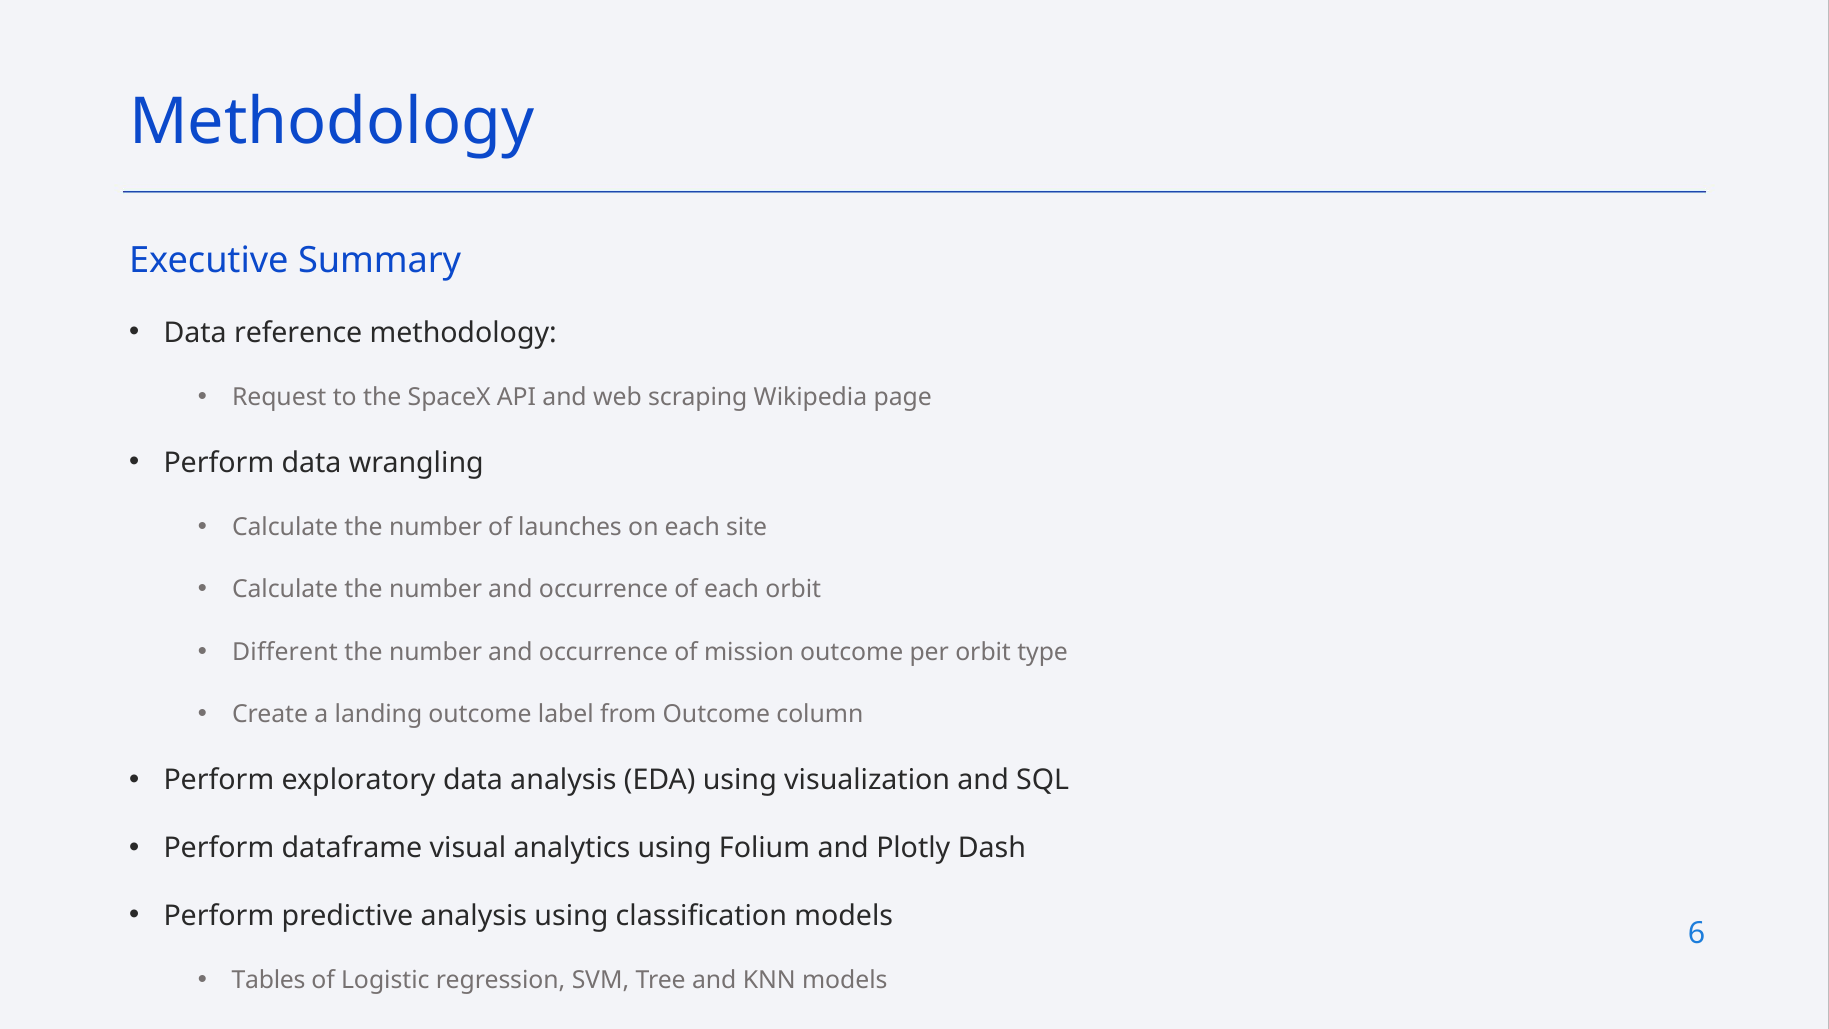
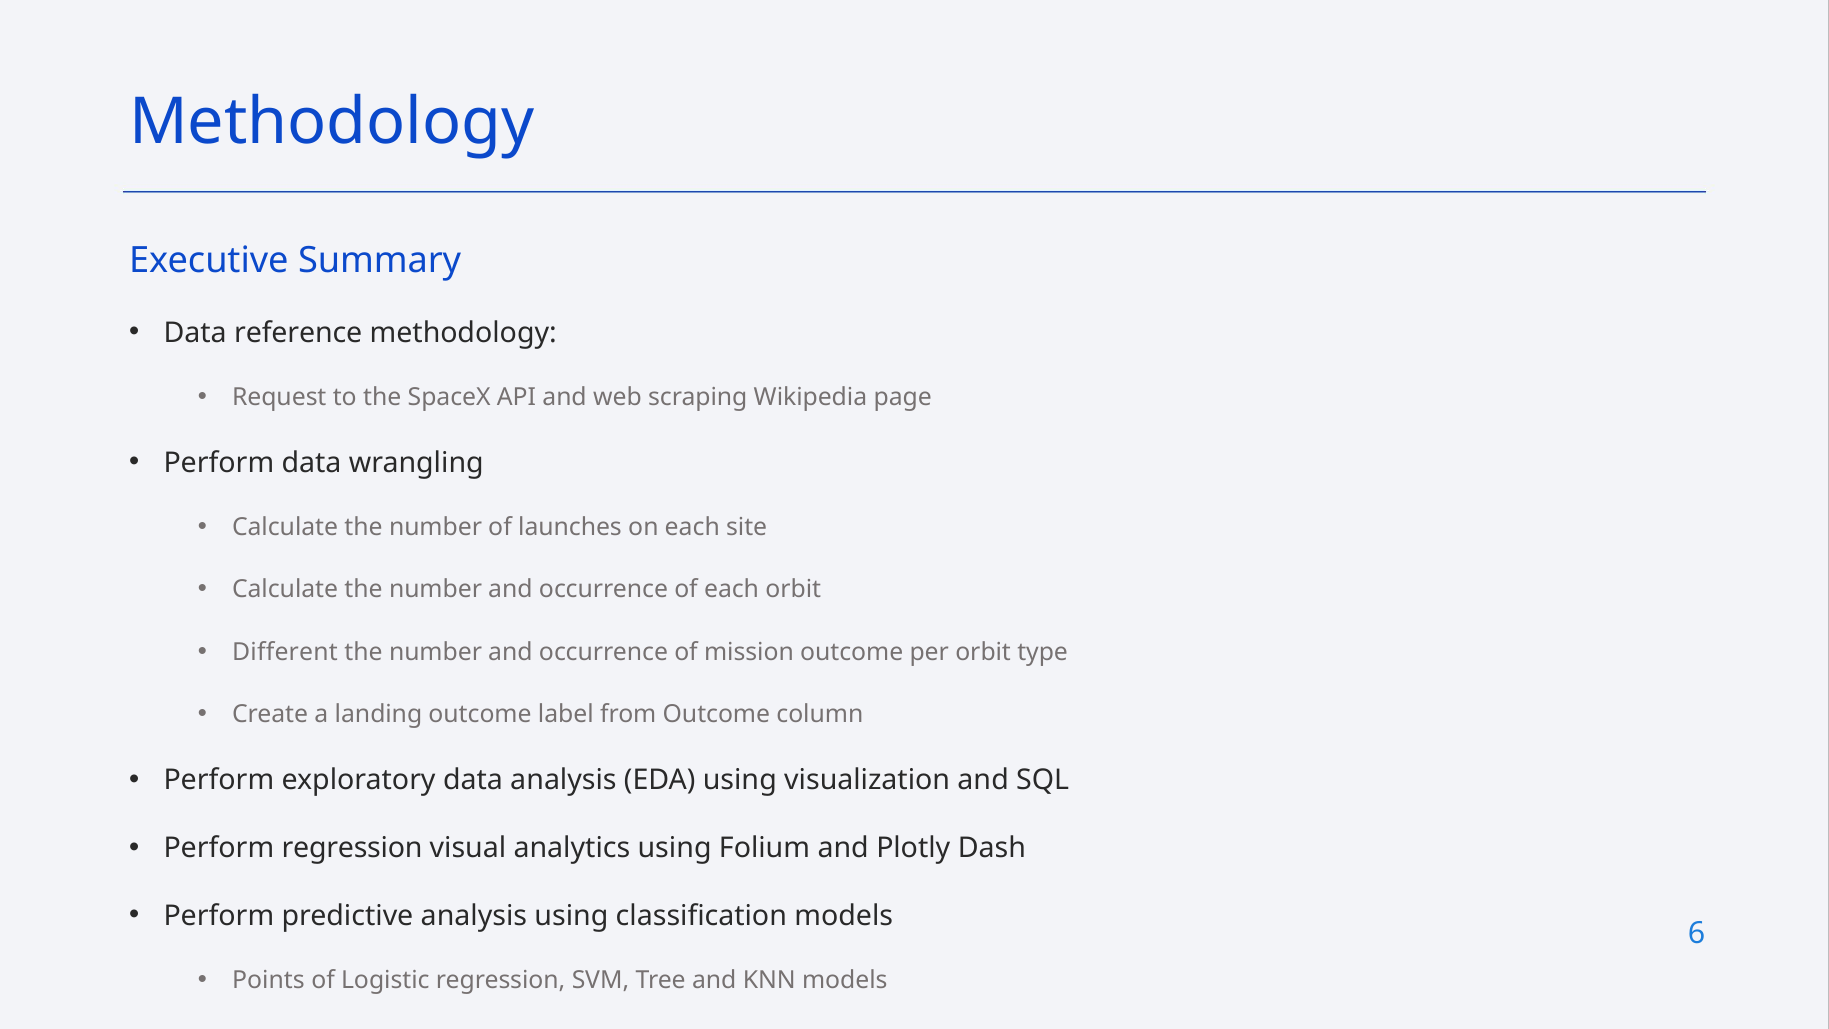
Perform dataframe: dataframe -> regression (352, 848)
Tables: Tables -> Points (268, 980)
